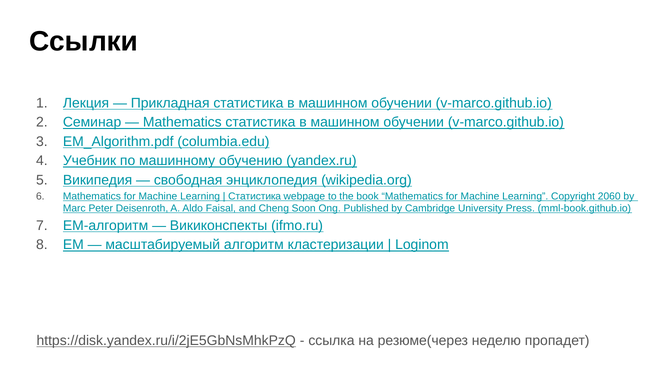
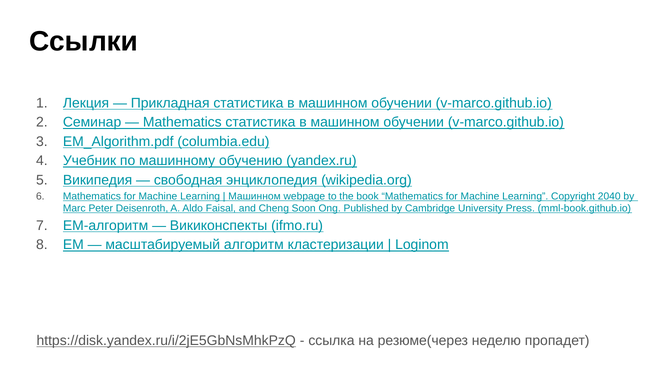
Статистика: Статистика -> Машинном (255, 196)
2060: 2060 -> 2040 (609, 196)
